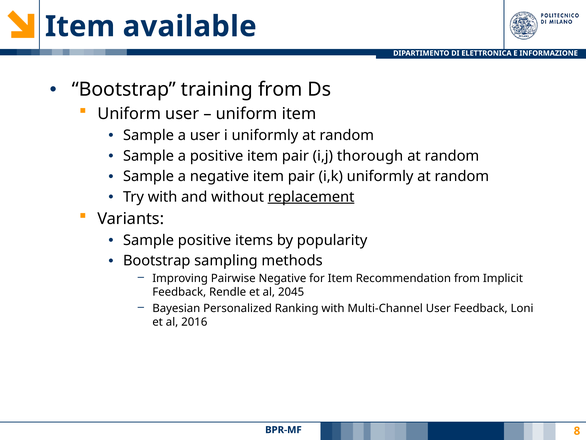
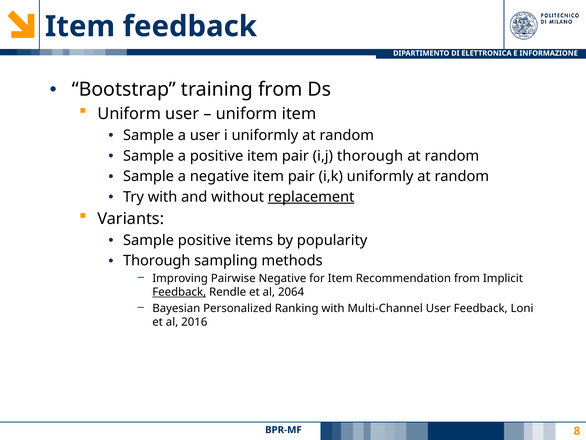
Item available: available -> feedback (190, 26)
Bootstrap: Bootstrap -> Thorough (157, 261)
Feedback underline: none -> present (179, 292)
2045: 2045 -> 2064 (291, 292)
